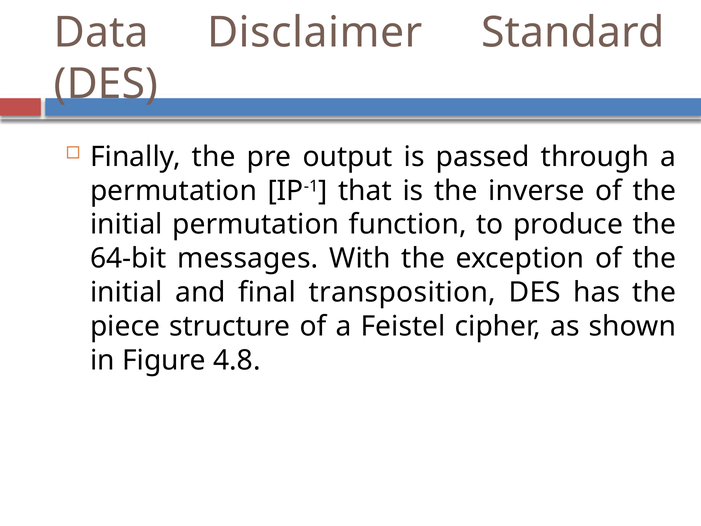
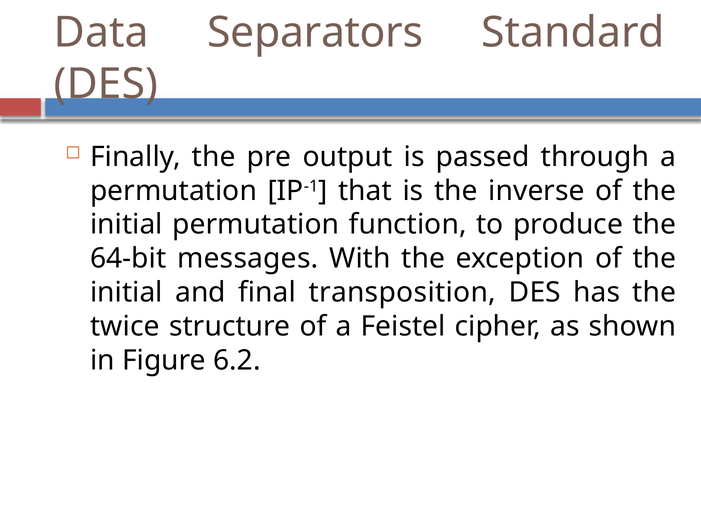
Disclaimer: Disclaimer -> Separators (315, 33)
piece: piece -> twice (125, 326)
4.8: 4.8 -> 6.2 (237, 360)
